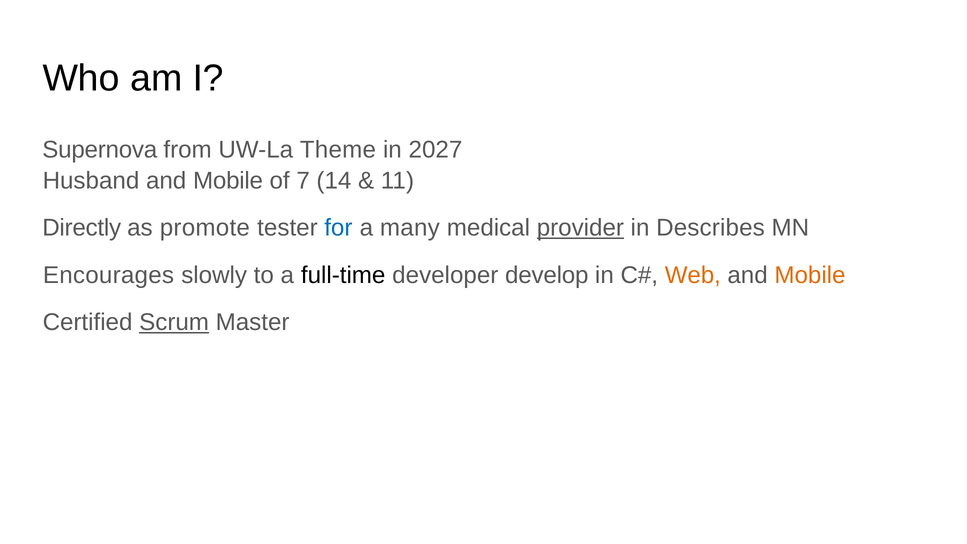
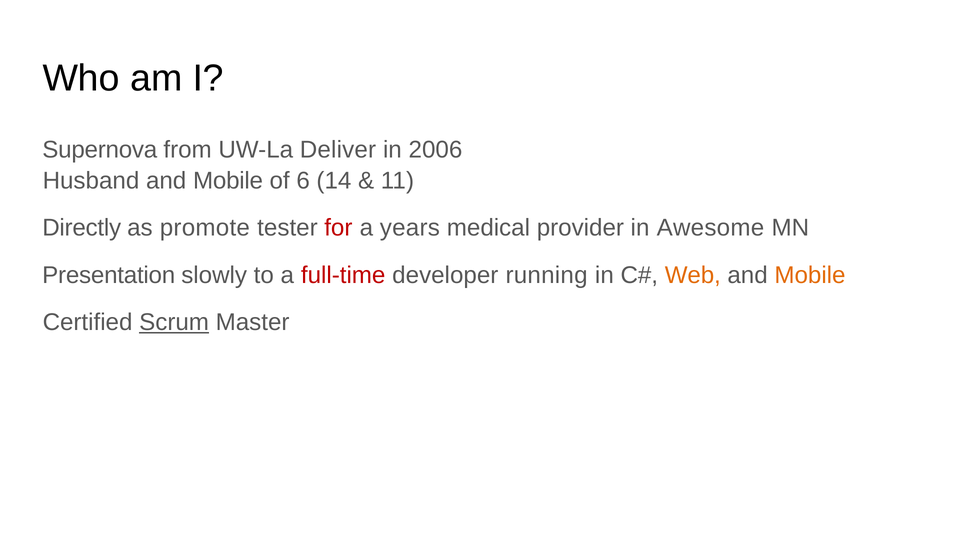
Theme: Theme -> Deliver (338, 150)
2027: 2027 -> 2006 (435, 150)
7: 7 -> 6 (303, 181)
for colour: blue -> red (338, 228)
many: many -> years (410, 228)
provider underline: present -> none (580, 228)
Describes: Describes -> Awesome (710, 228)
Encourages: Encourages -> Presentation (109, 275)
full-time colour: black -> red (343, 275)
develop: develop -> running (547, 275)
